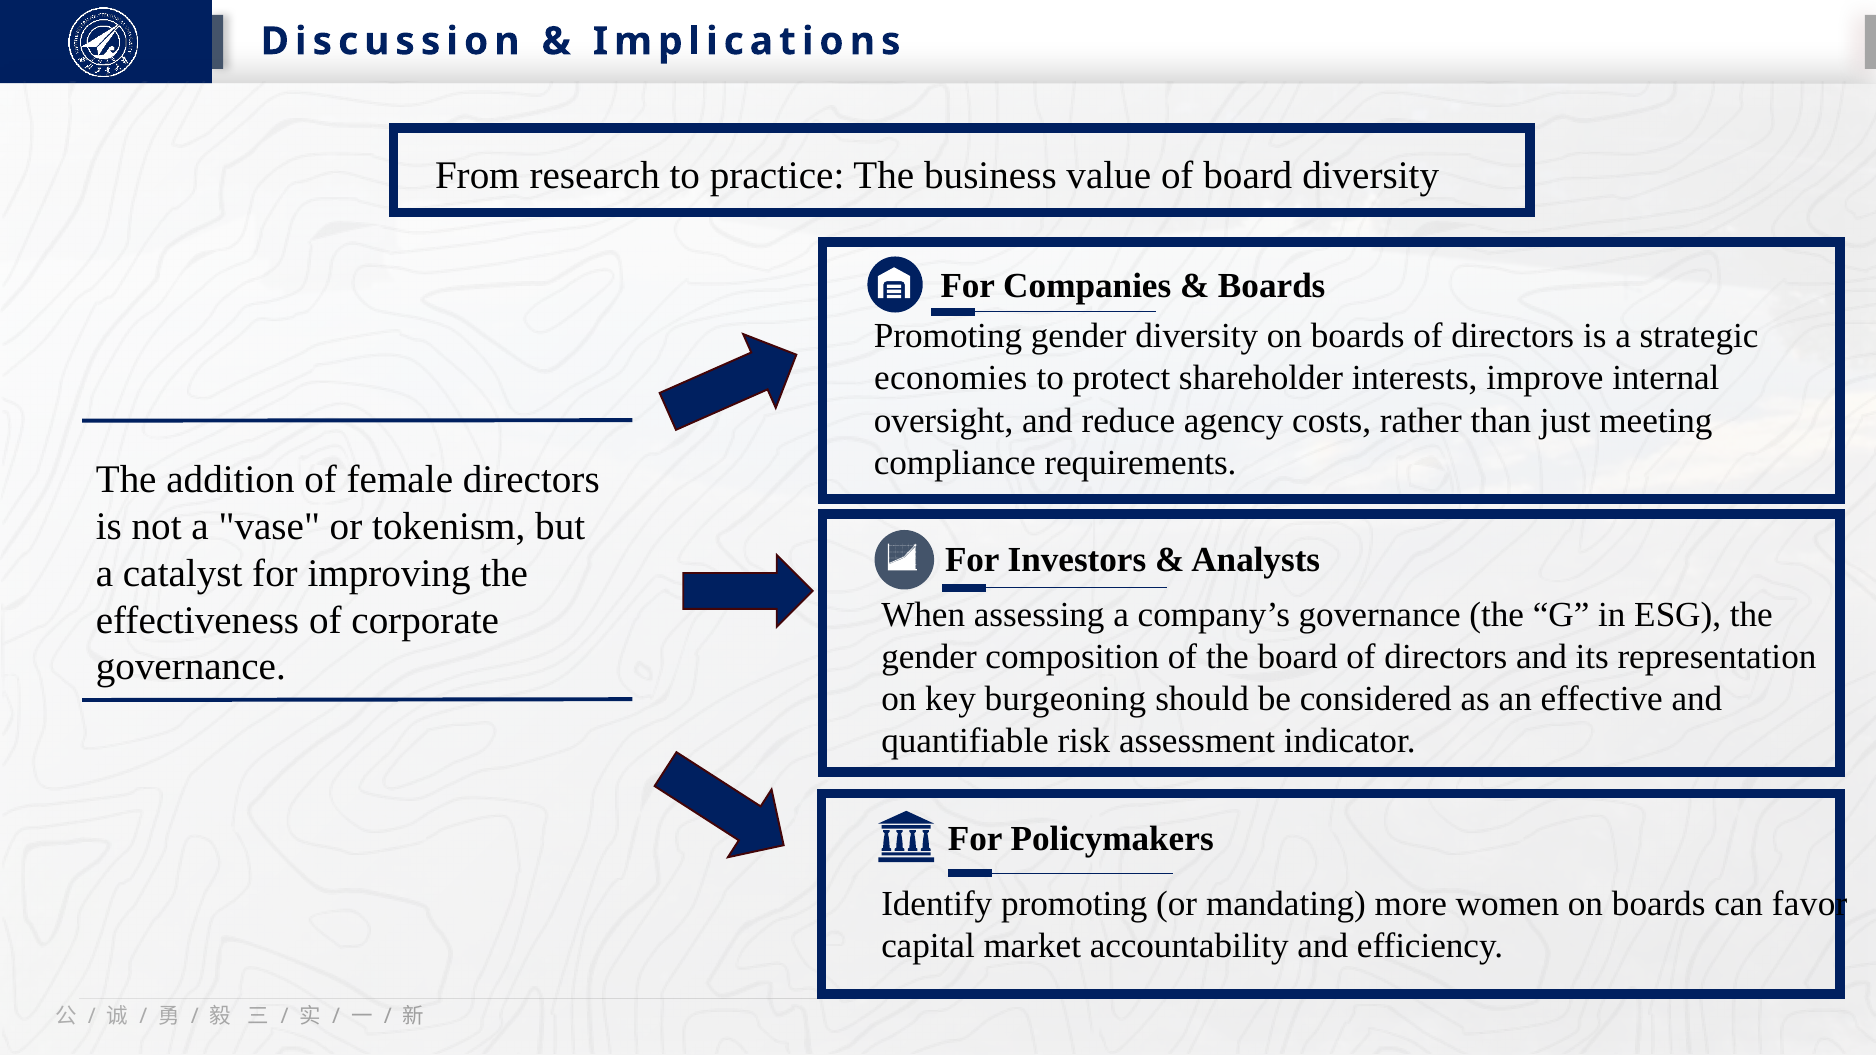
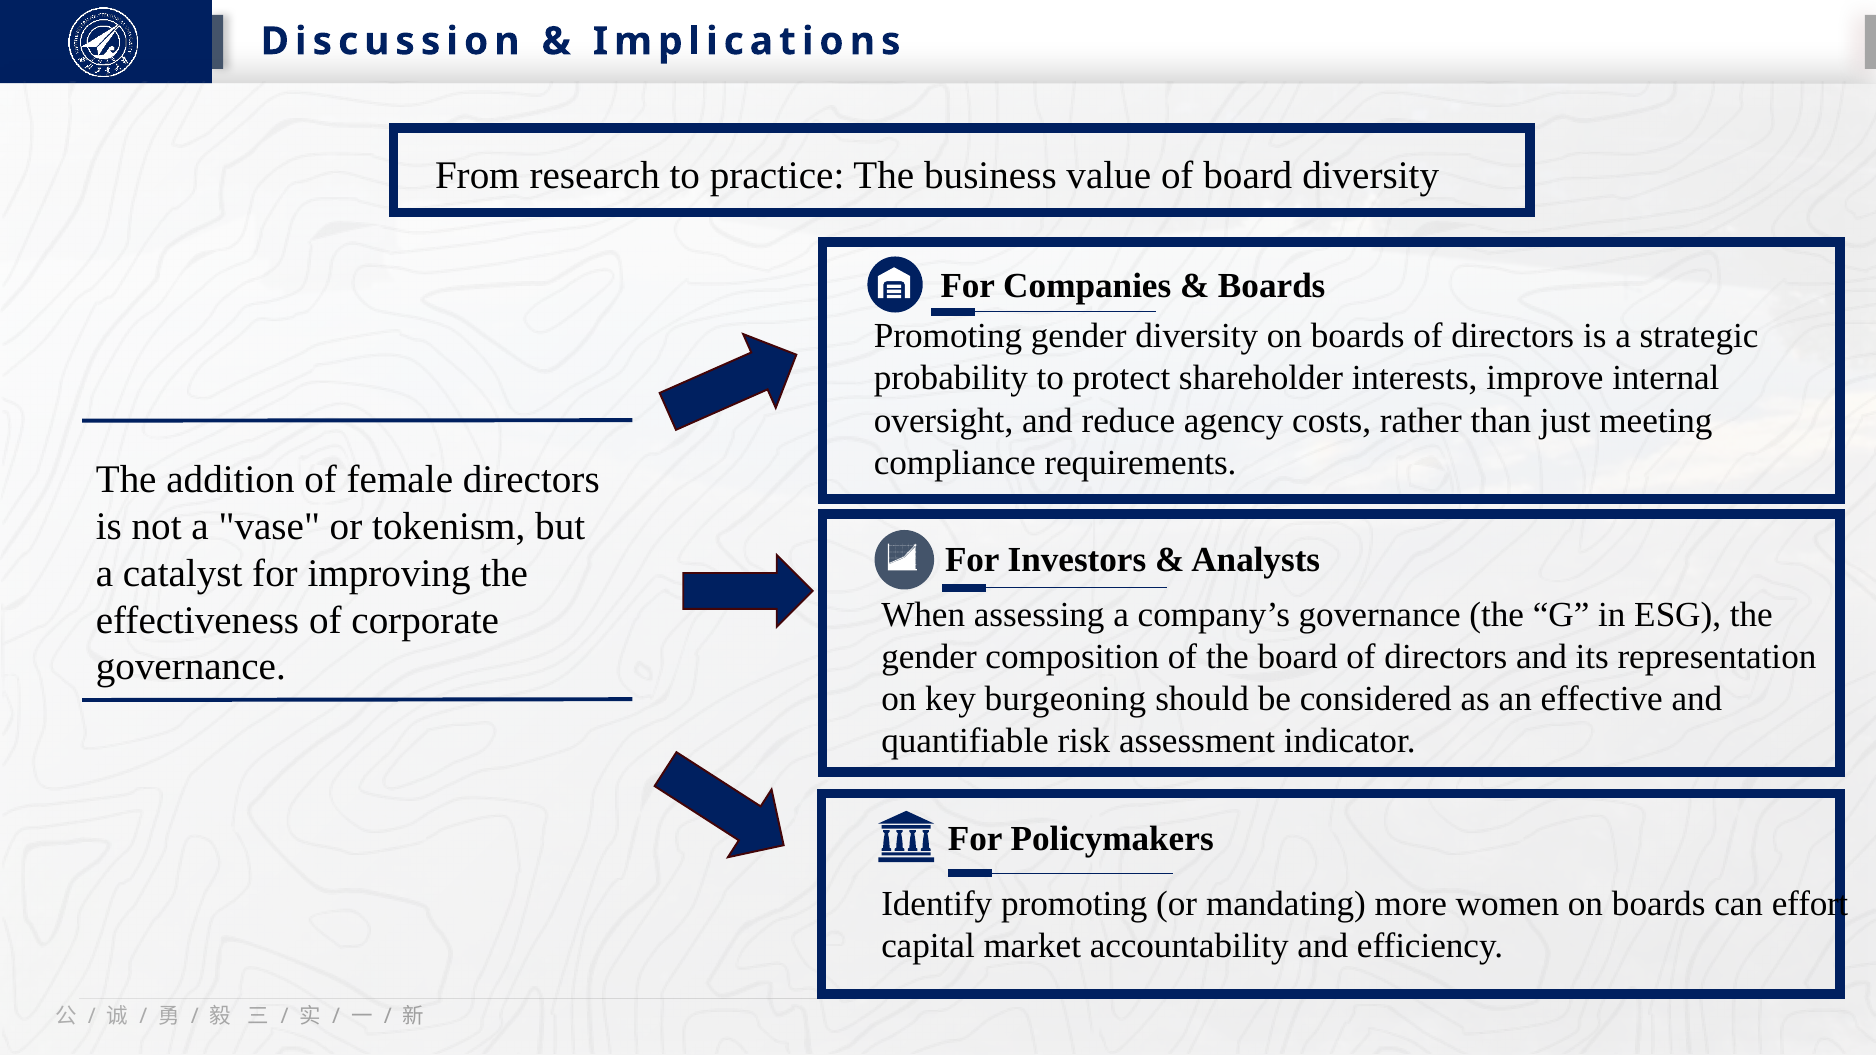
economies: economies -> probability (951, 378)
favor: favor -> effort (1810, 904)
